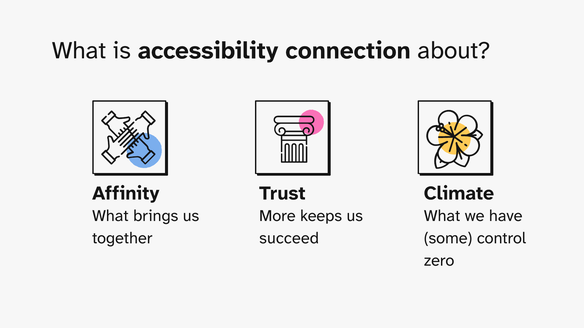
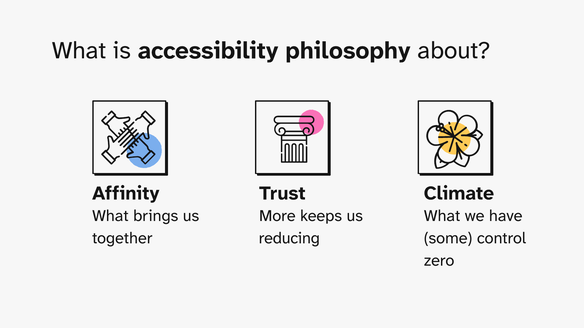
connection: connection -> philosophy (348, 51)
succeed: succeed -> reducing (289, 239)
